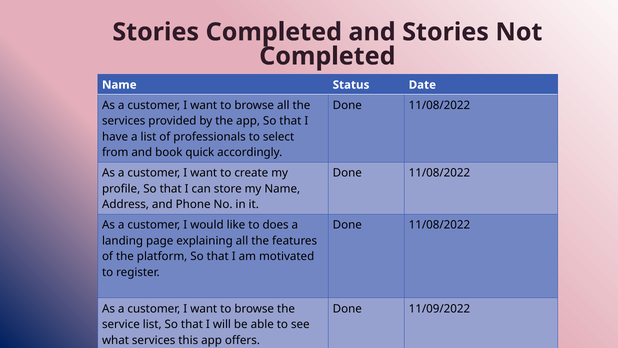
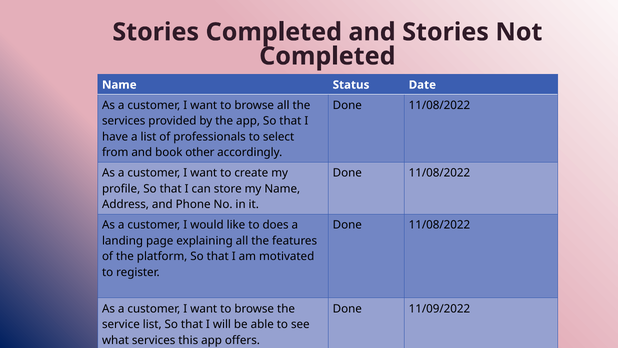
quick: quick -> other (200, 152)
